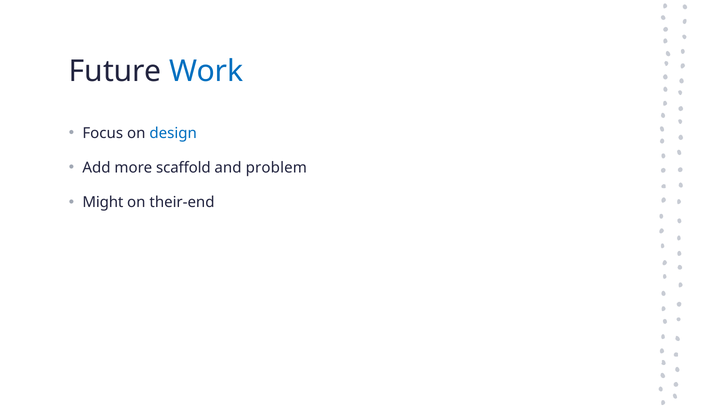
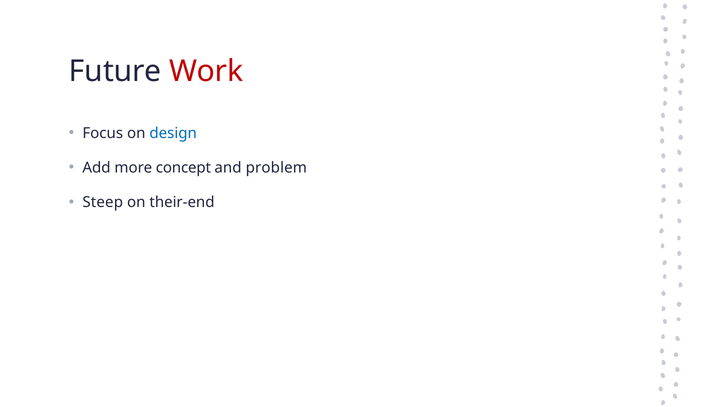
Work colour: blue -> red (206, 71)
scaffold: scaffold -> concept (183, 168)
Might: Might -> Steep (103, 202)
